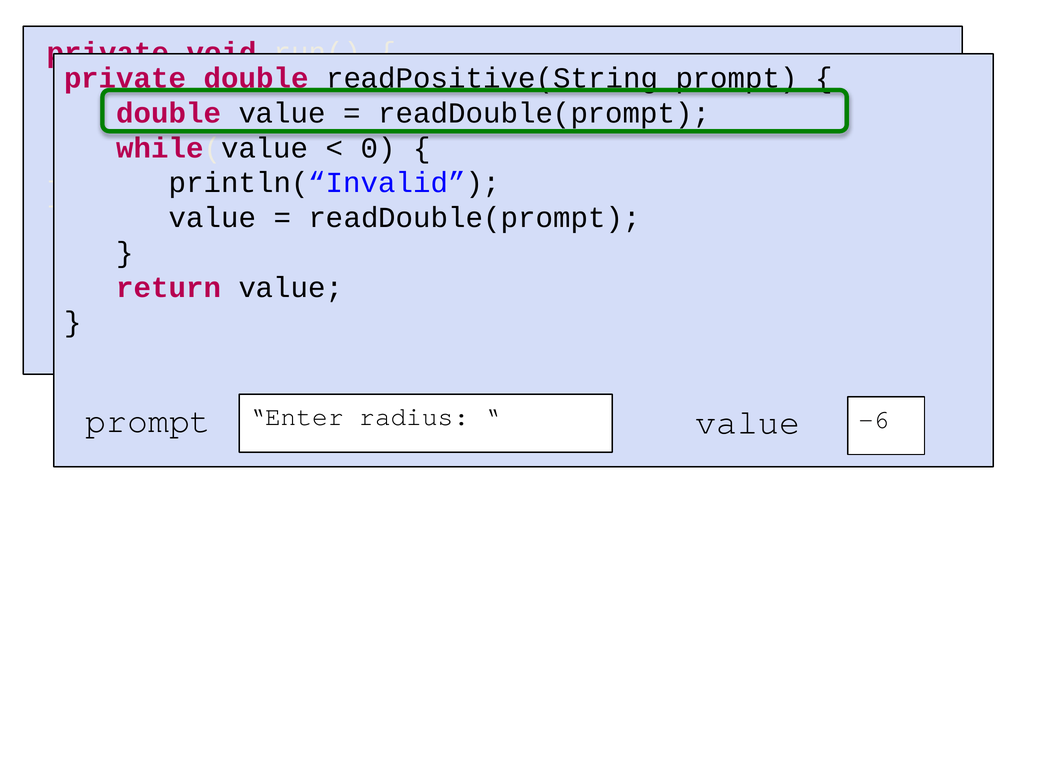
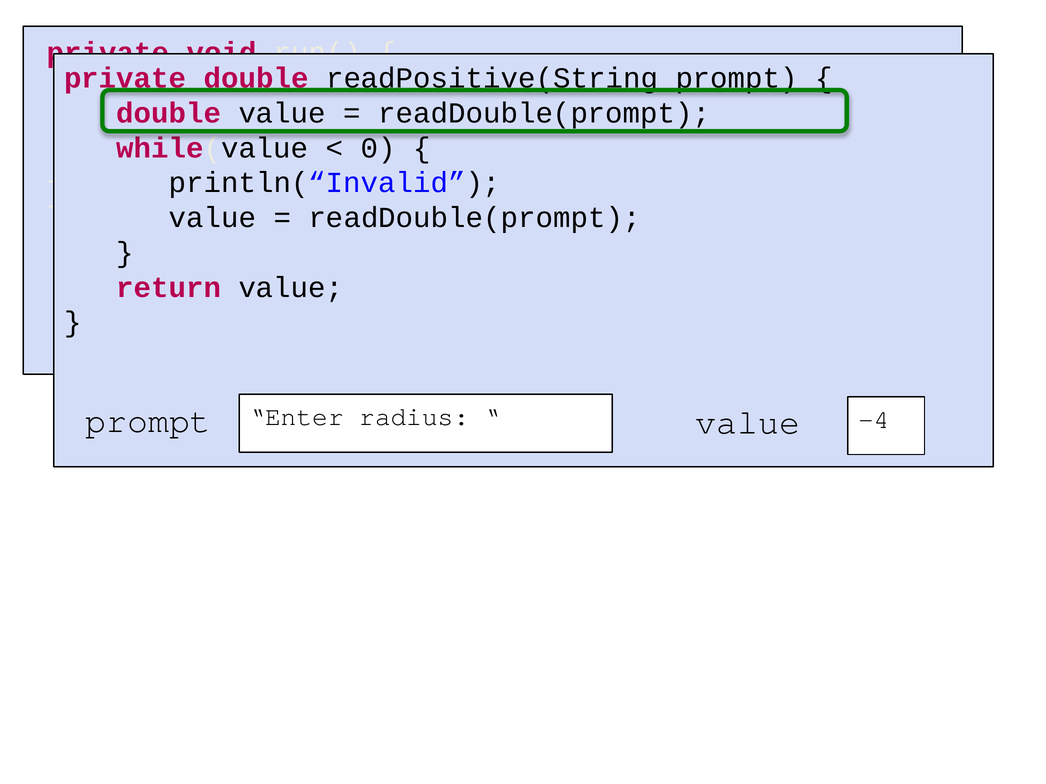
-6: -6 -> -4 (874, 420)
